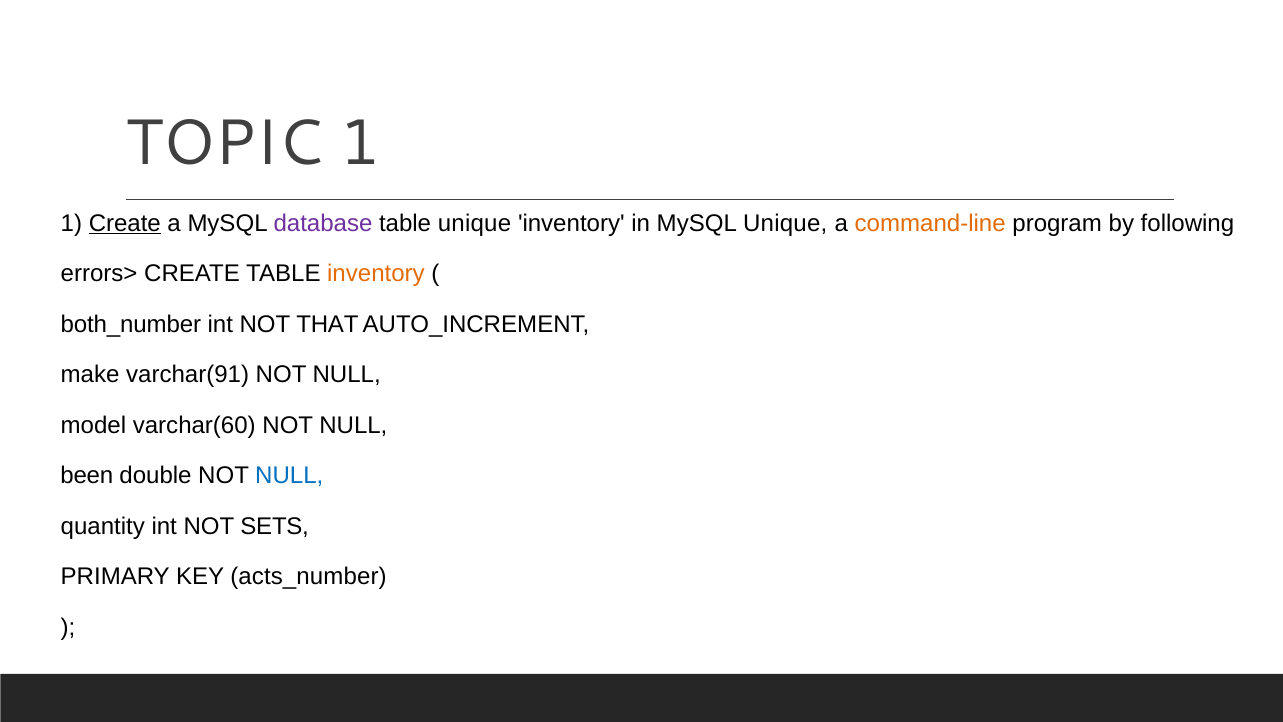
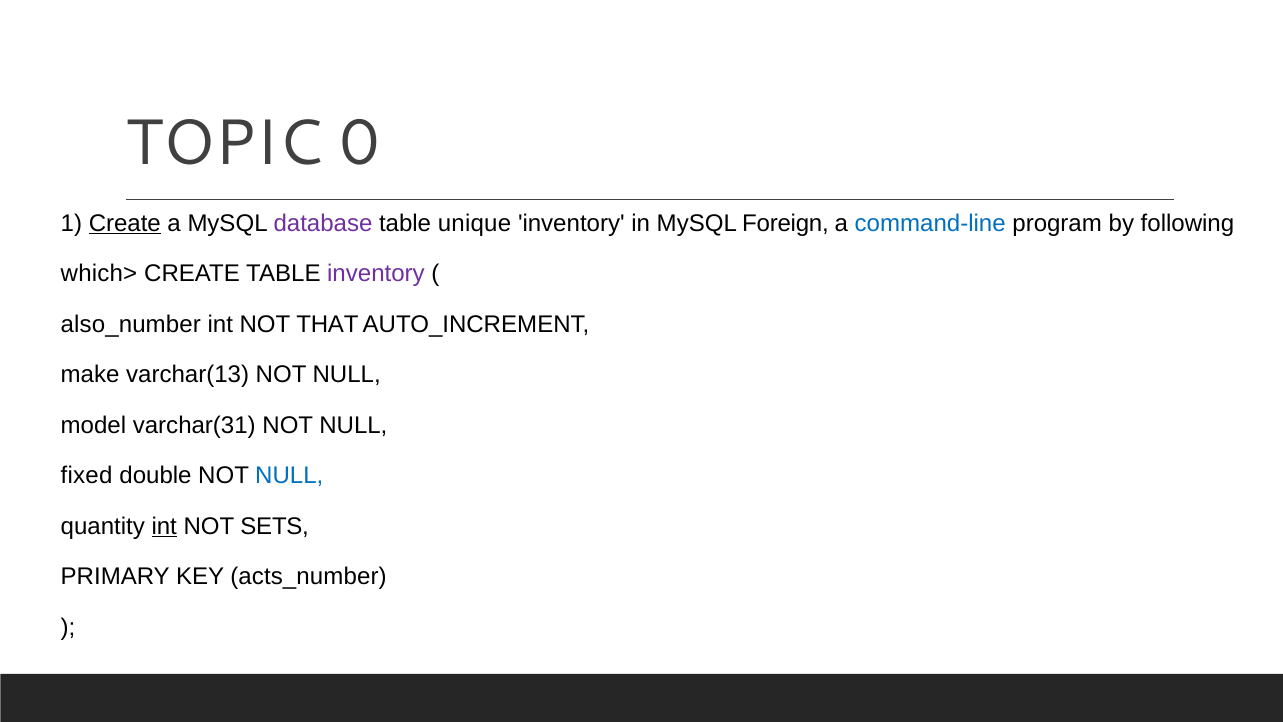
TOPIC 1: 1 -> 0 (360, 143)
MySQL Unique: Unique -> Foreign (785, 223)
command-line colour: orange -> blue (930, 223)
errors>: errors> -> which> (99, 274)
inventory colour: orange -> purple (376, 274)
both_number: both_number -> also_number (131, 324)
varchar(91: varchar(91 -> varchar(13 (188, 375)
varchar(60: varchar(60 -> varchar(31 (194, 425)
been: been -> fixed (87, 476)
int underline: none -> present (164, 526)
